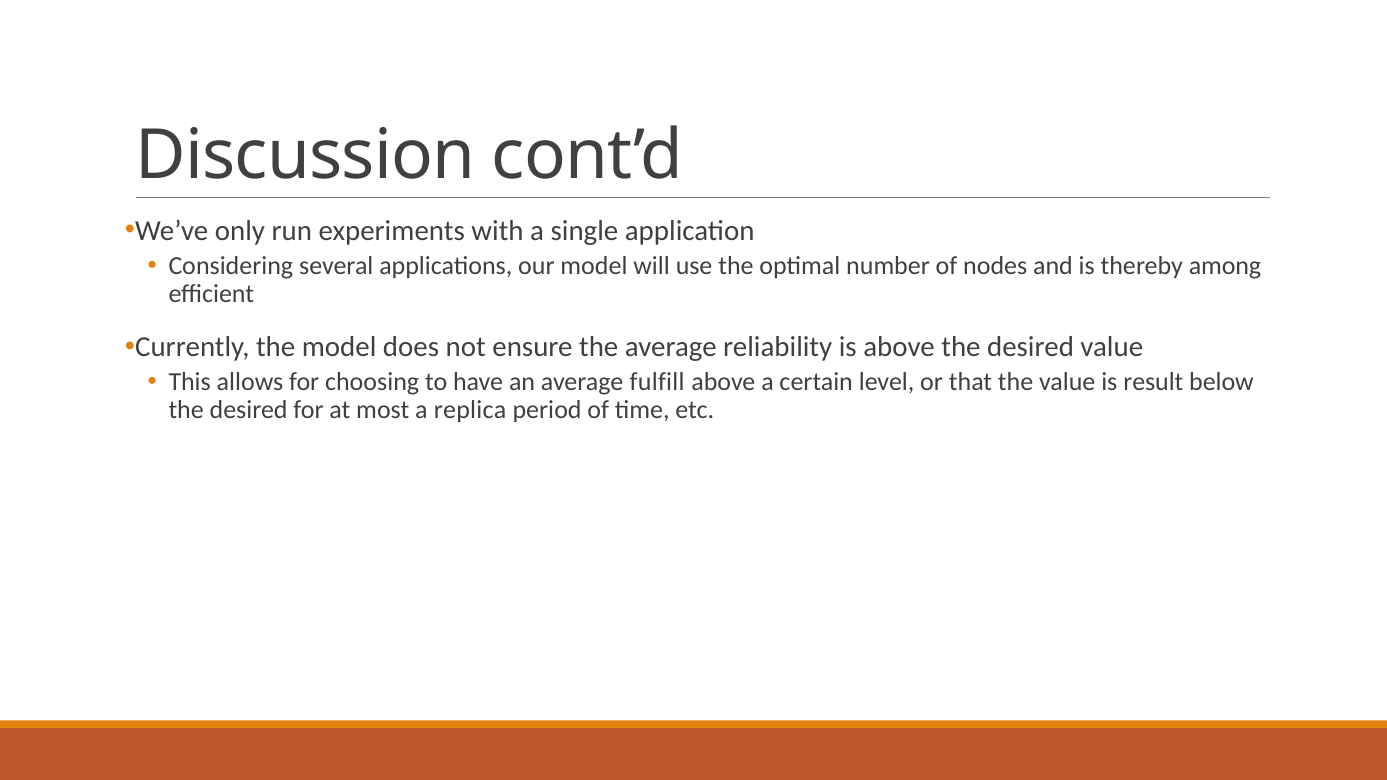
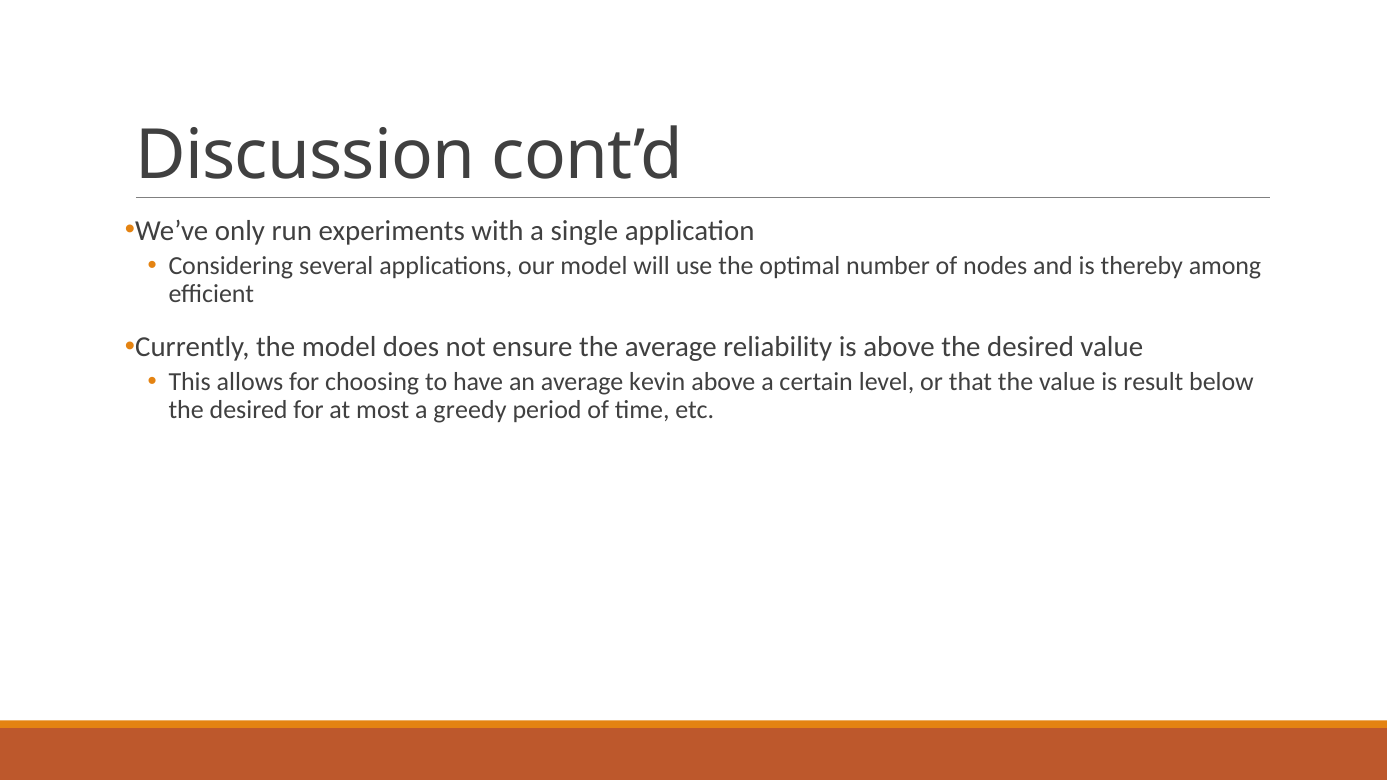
fulfill: fulfill -> kevin (657, 382)
replica: replica -> greedy (470, 411)
